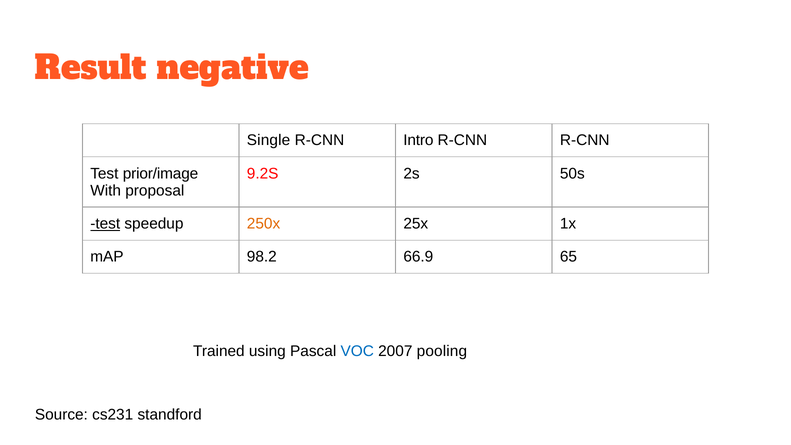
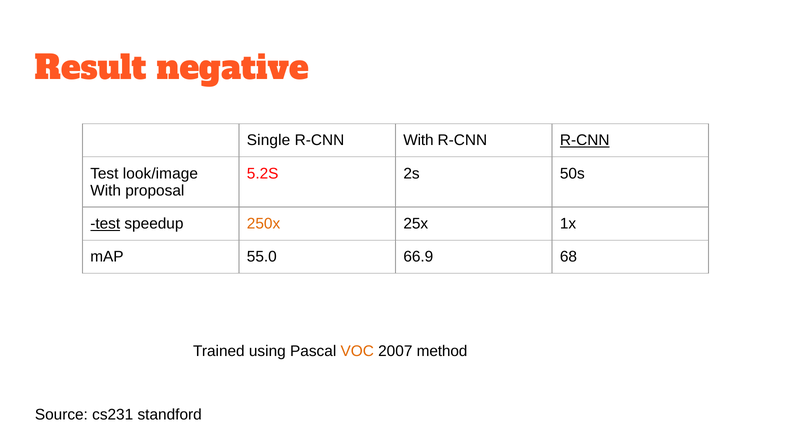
R-CNN Intro: Intro -> With (418, 140)
R-CNN underline: none -> present (585, 140)
prior/image: prior/image -> look/image (160, 173)
9.2S: 9.2S -> 5.2S (263, 173)
98.2: 98.2 -> 55.0 (262, 257)
65: 65 -> 68 (568, 257)
VOC colour: blue -> orange (357, 351)
pooling: pooling -> method (442, 351)
